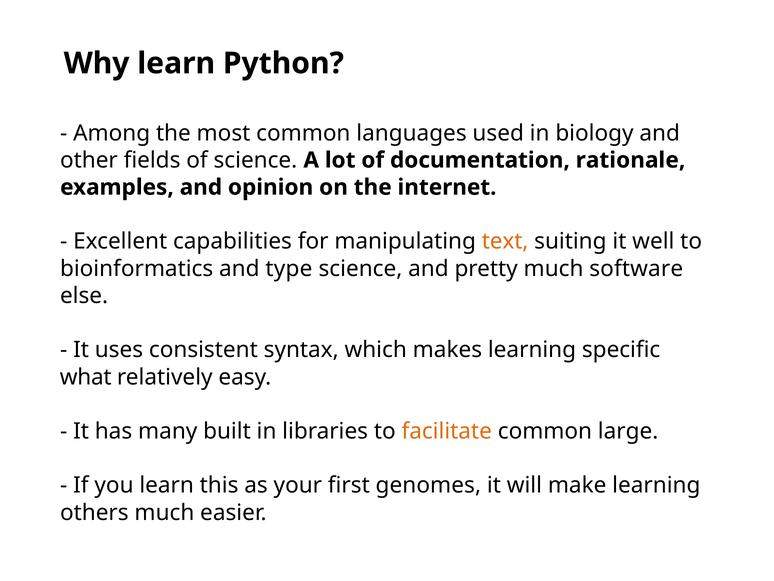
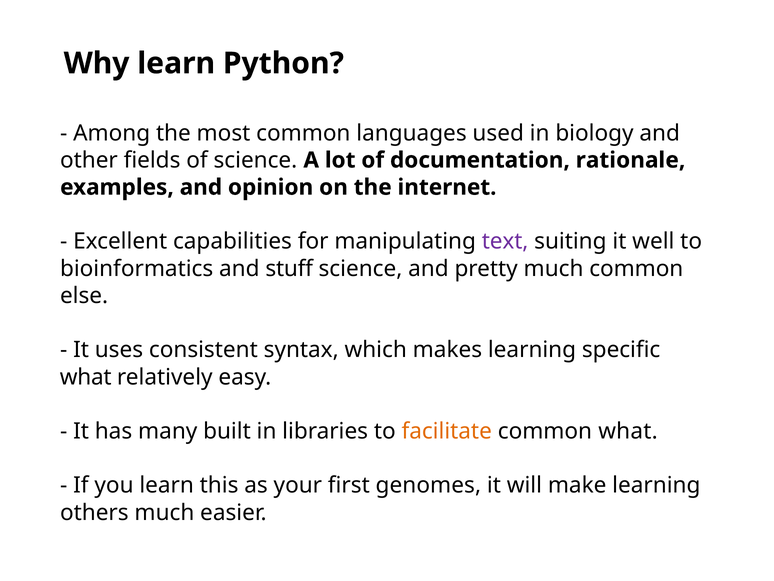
text colour: orange -> purple (505, 241)
type: type -> stuff (289, 268)
much software: software -> common (636, 268)
common large: large -> what (628, 431)
